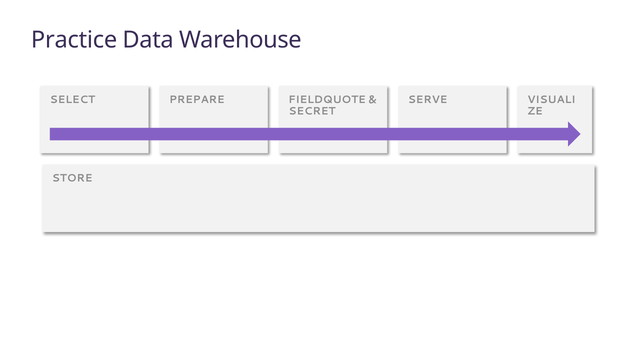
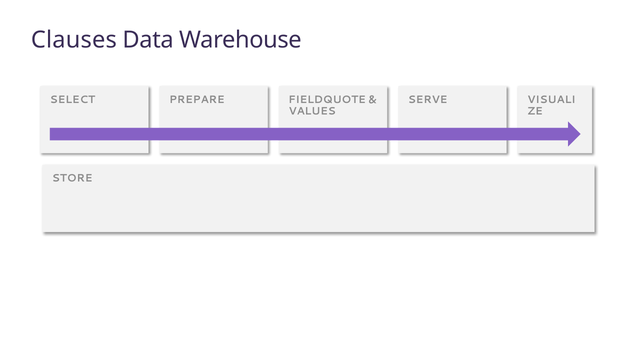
Practice: Practice -> Clauses (74, 40)
SECRET: SECRET -> VALUES (312, 111)
